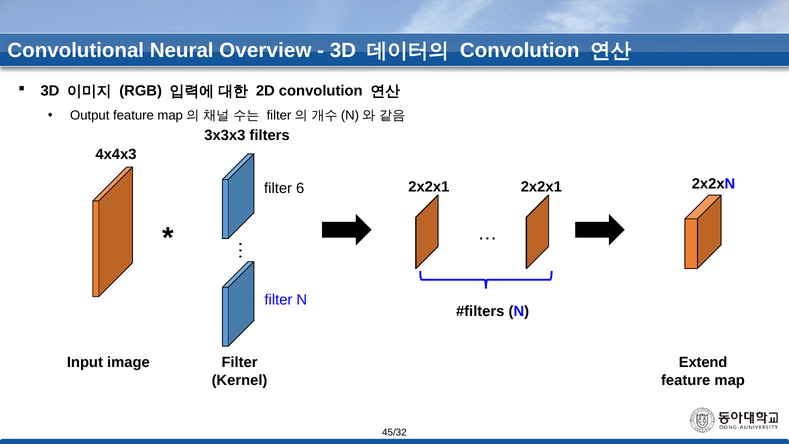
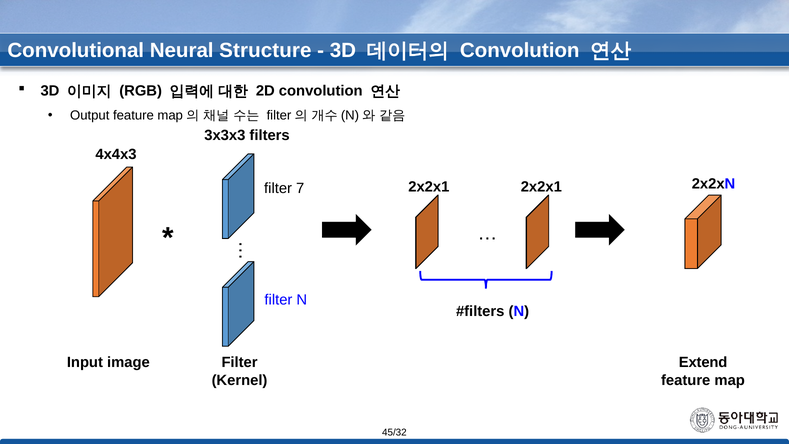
Overview: Overview -> Structure (265, 51)
6: 6 -> 7 (300, 188)
